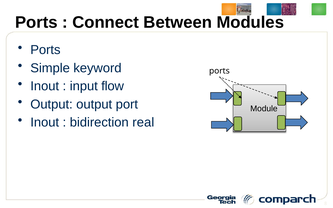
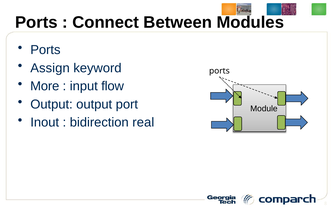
Simple: Simple -> Assign (50, 68)
Inout: Inout -> More (45, 86)
